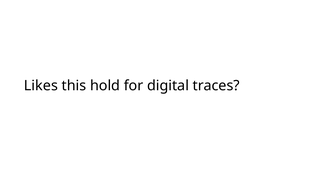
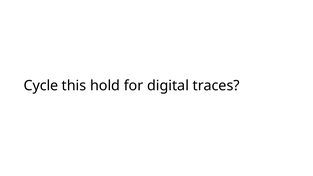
Likes: Likes -> Cycle (41, 86)
